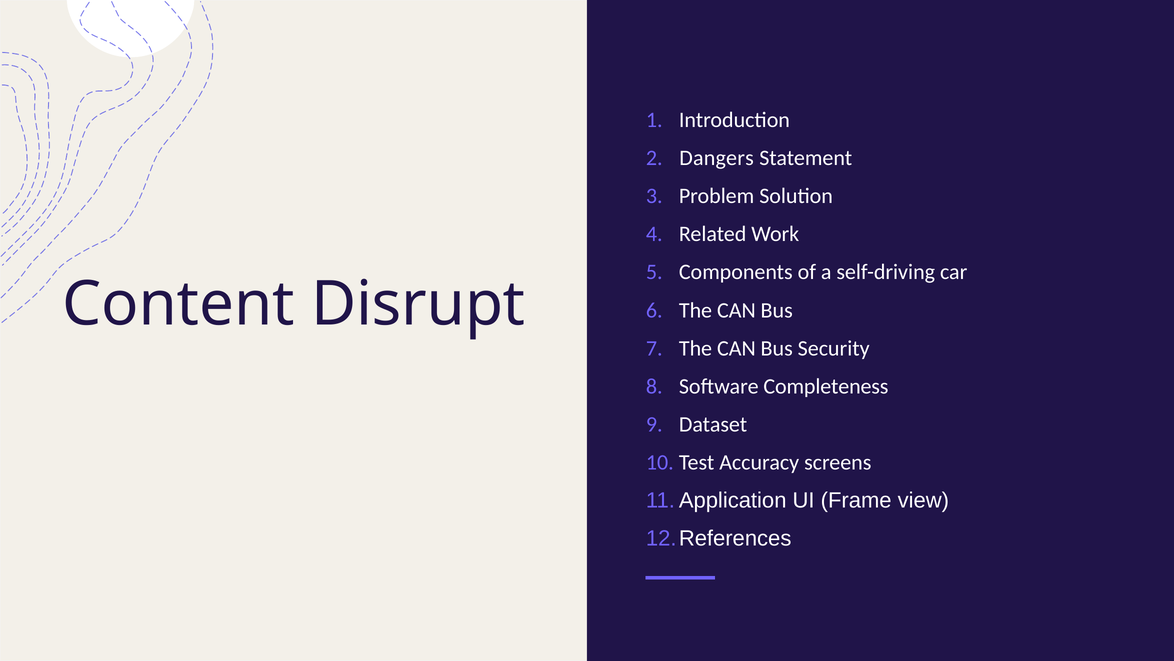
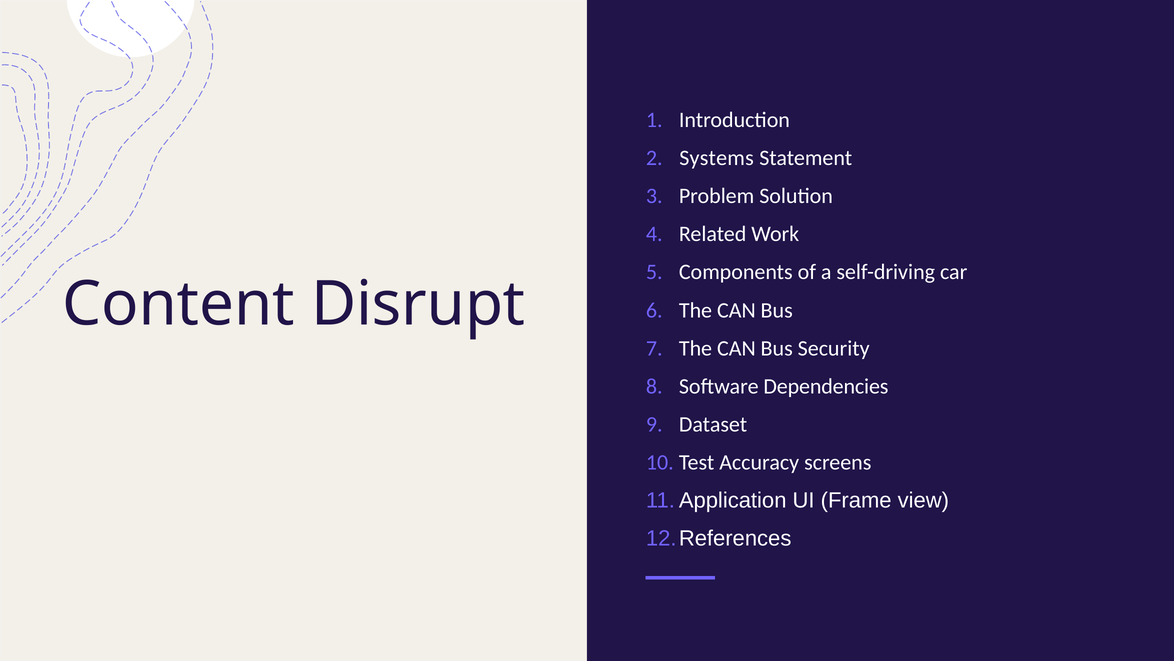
Dangers: Dangers -> Systems (717, 158)
Completeness: Completeness -> Dependencies (826, 386)
